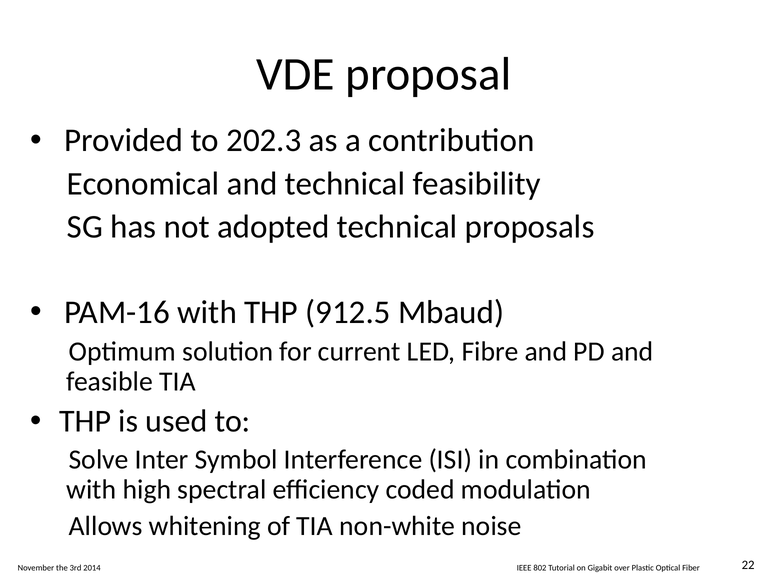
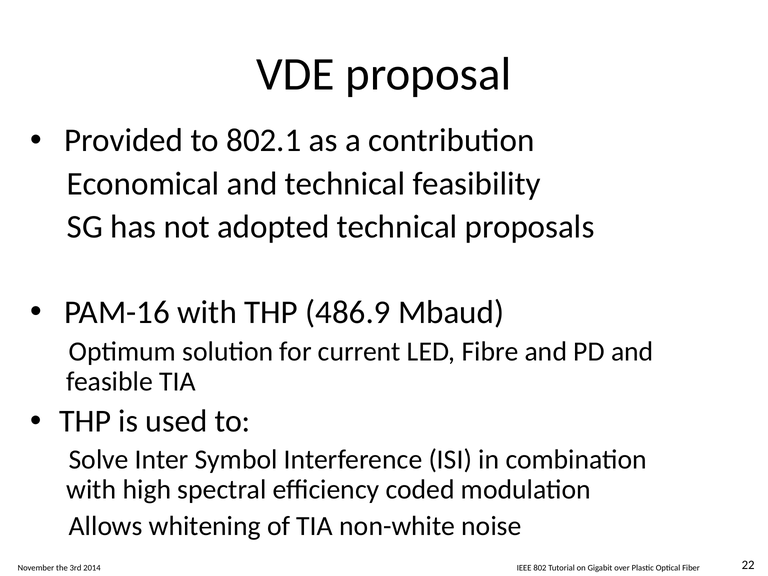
202.3: 202.3 -> 802.1 (264, 141)
912.5: 912.5 -> 486.9 (348, 312)
